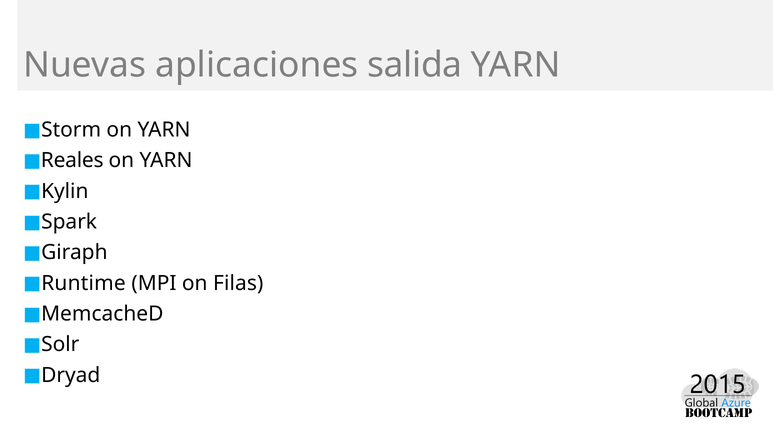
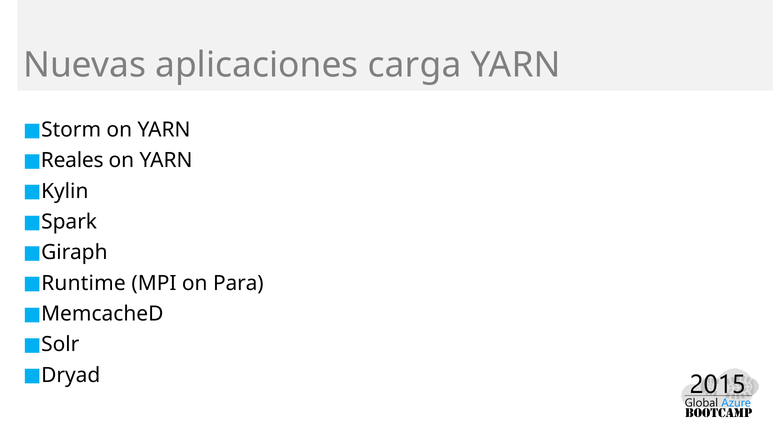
salida: salida -> carga (415, 65)
Filas: Filas -> Para (238, 283)
